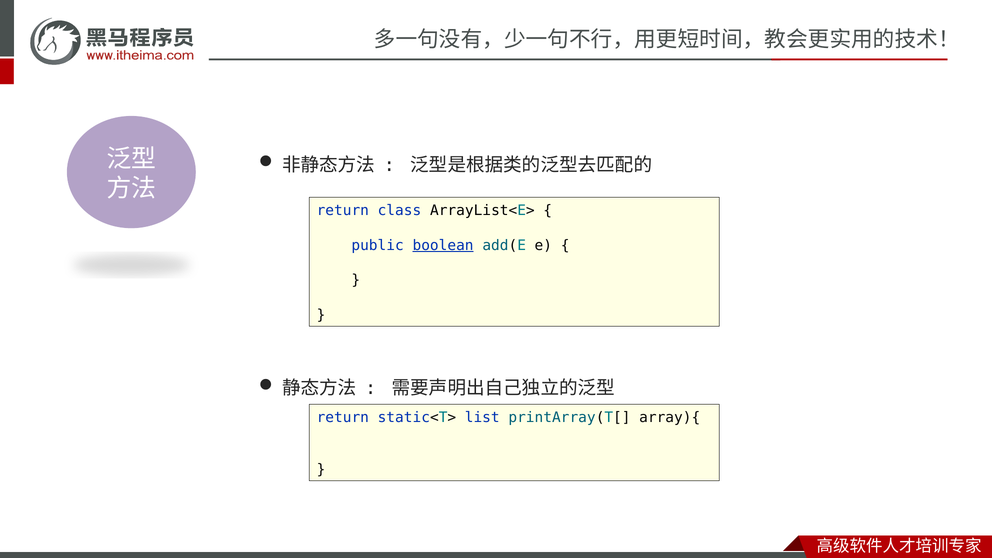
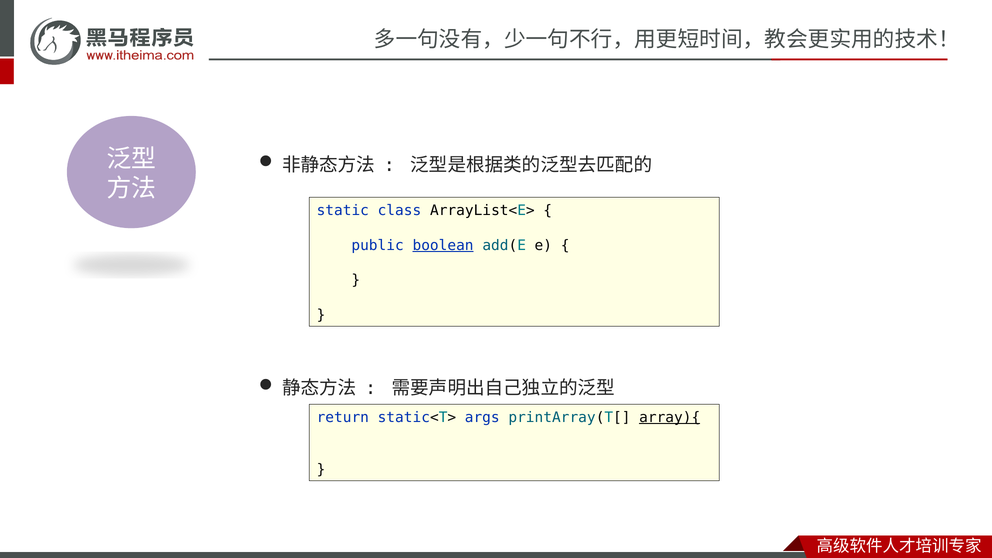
return: return -> static (343, 211)
list: list -> args (482, 417)
array){ underline: none -> present (670, 417)
